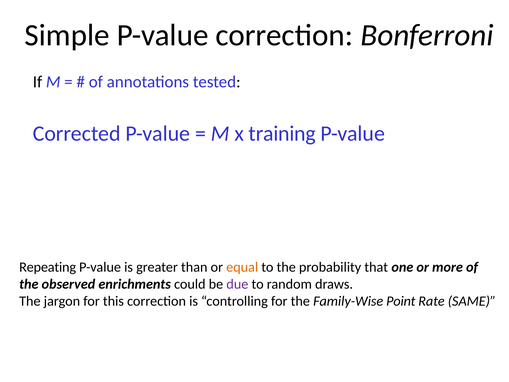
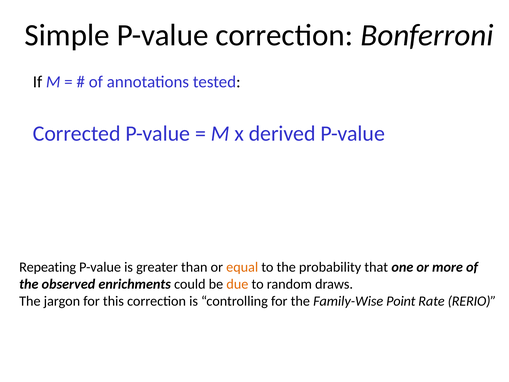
training: training -> derived (282, 134)
due colour: purple -> orange (237, 284)
SAME: SAME -> RERIO (472, 301)
